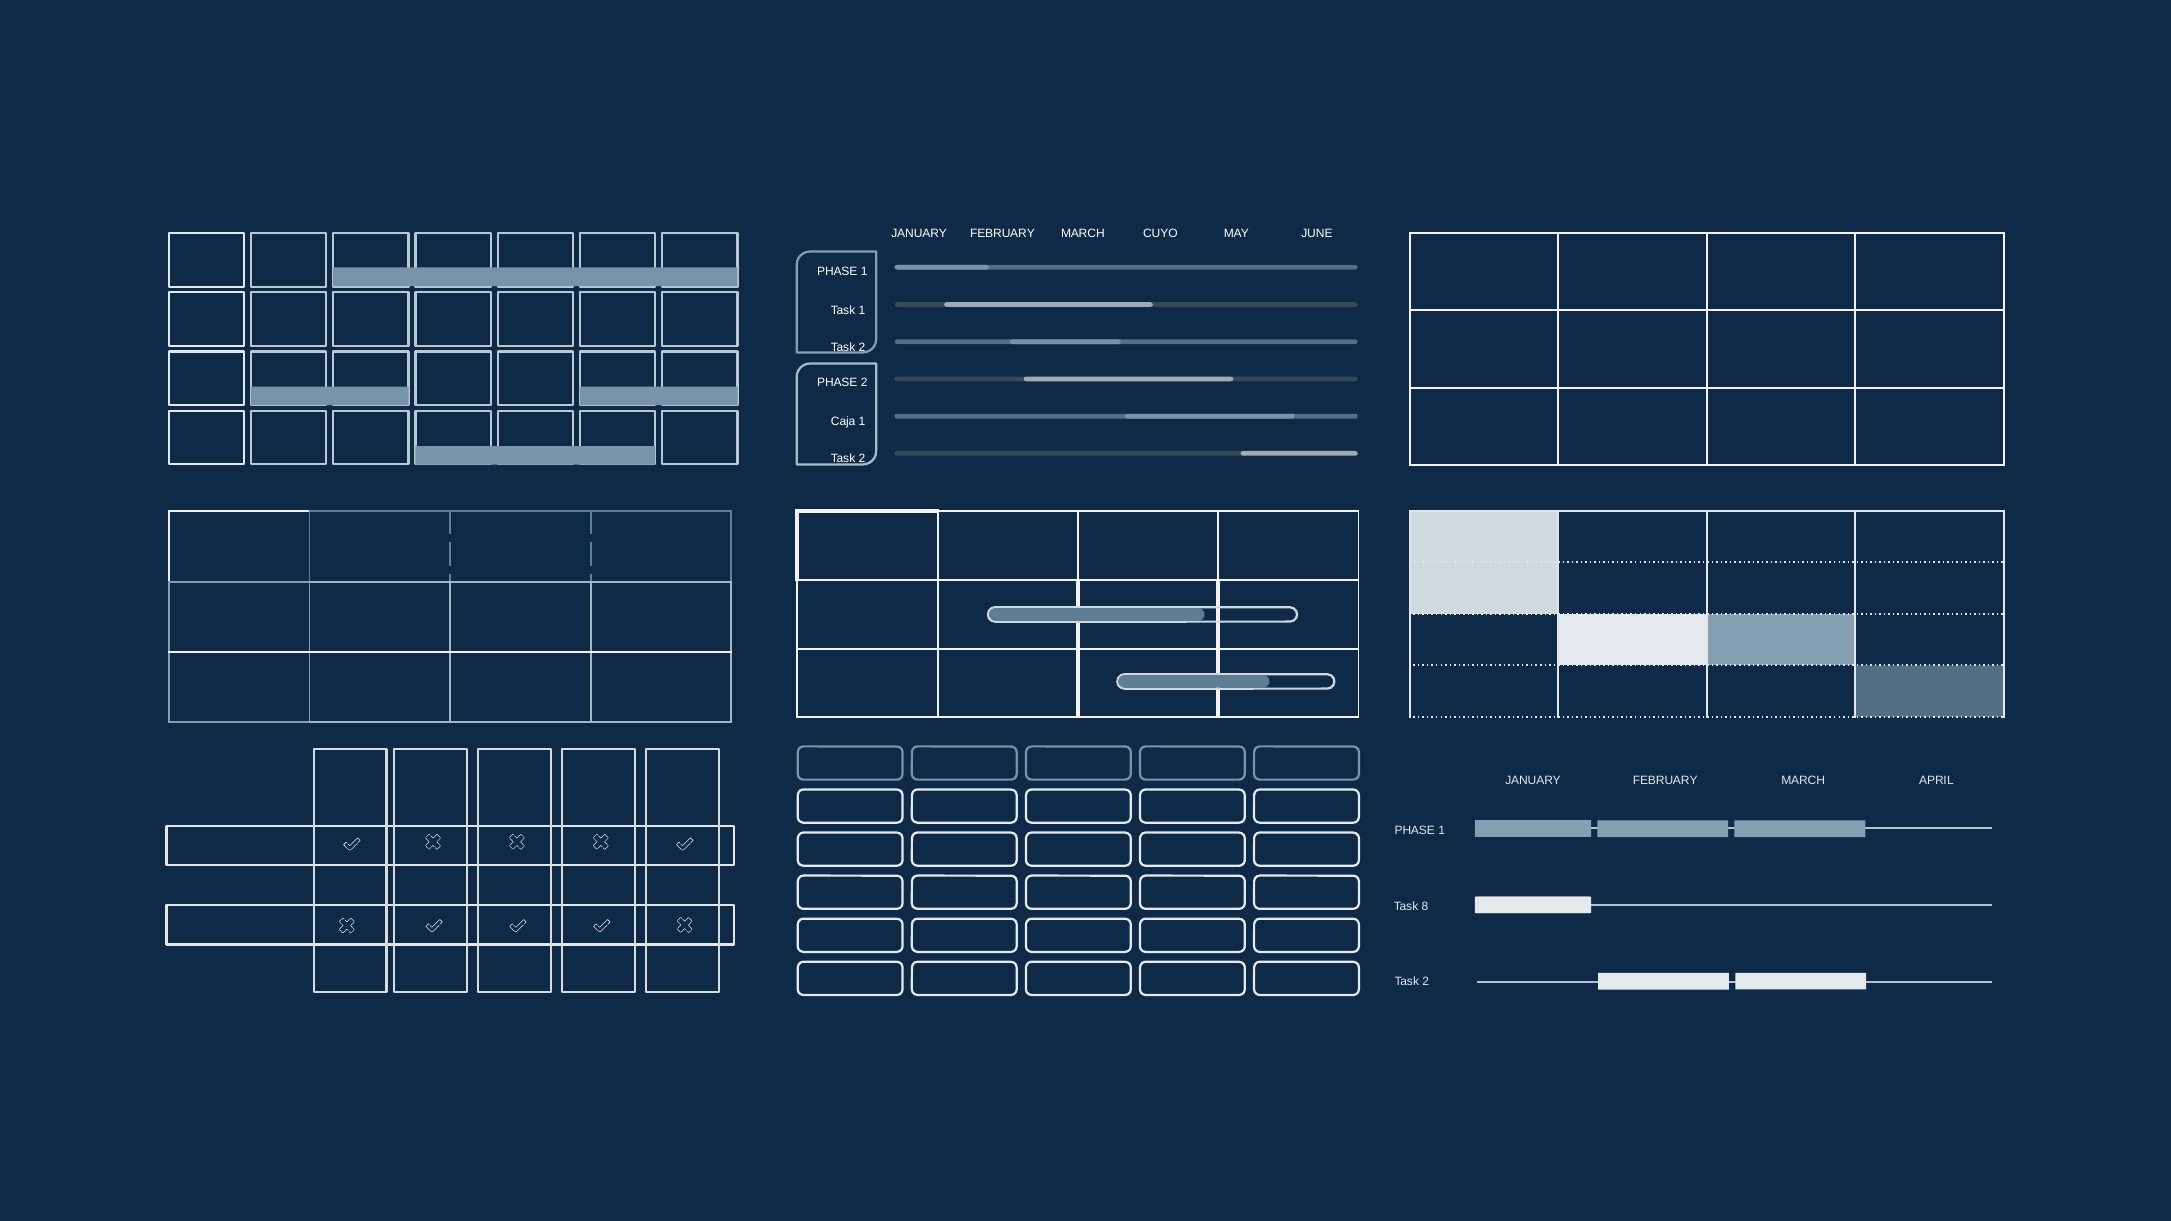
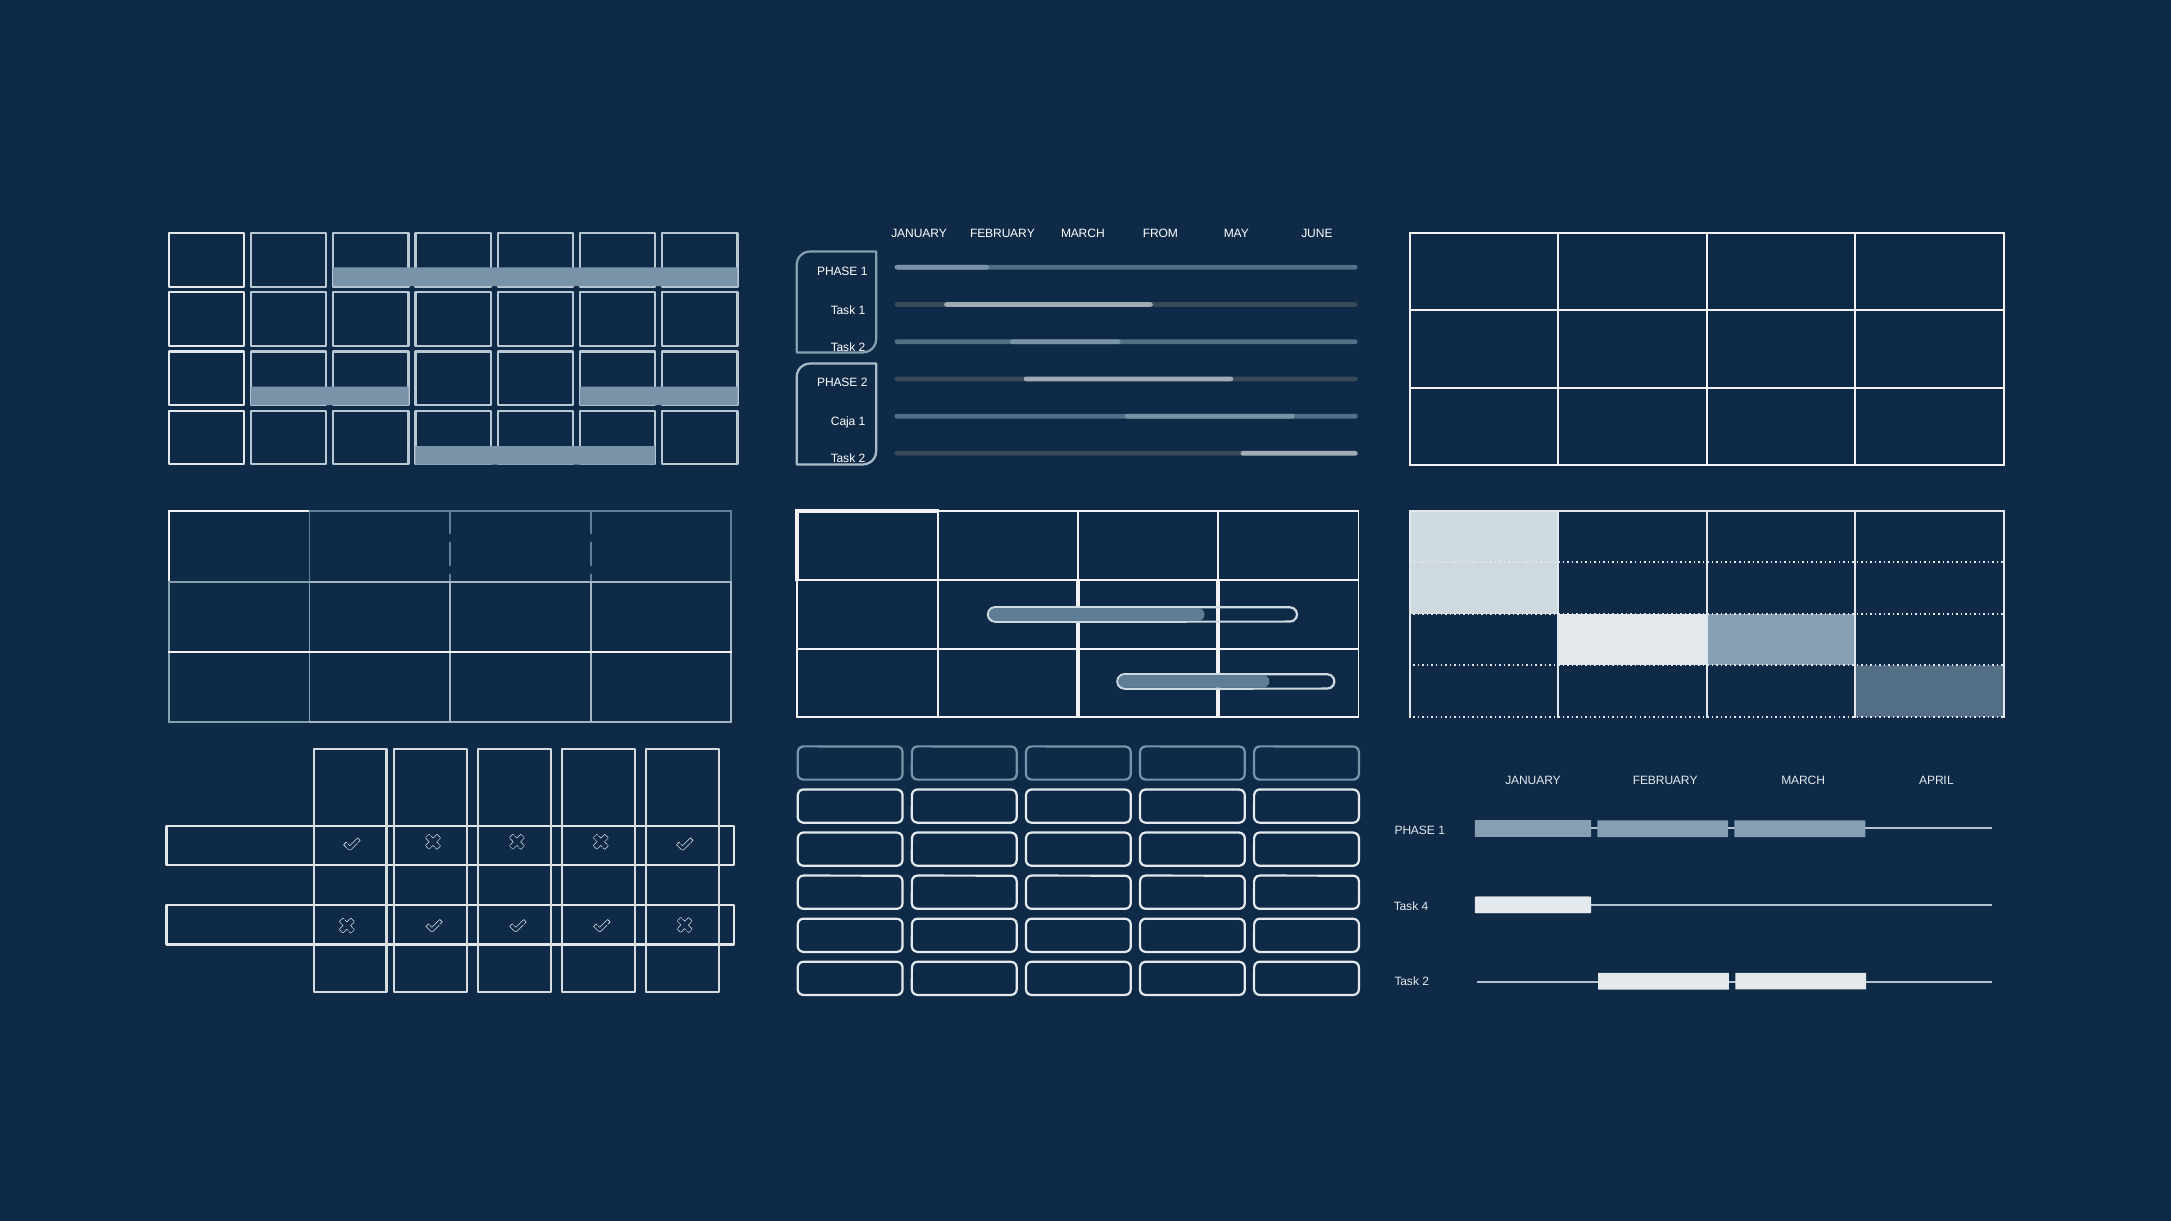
CUYO: CUYO -> FROM (1160, 234)
8: 8 -> 4 (1425, 907)
